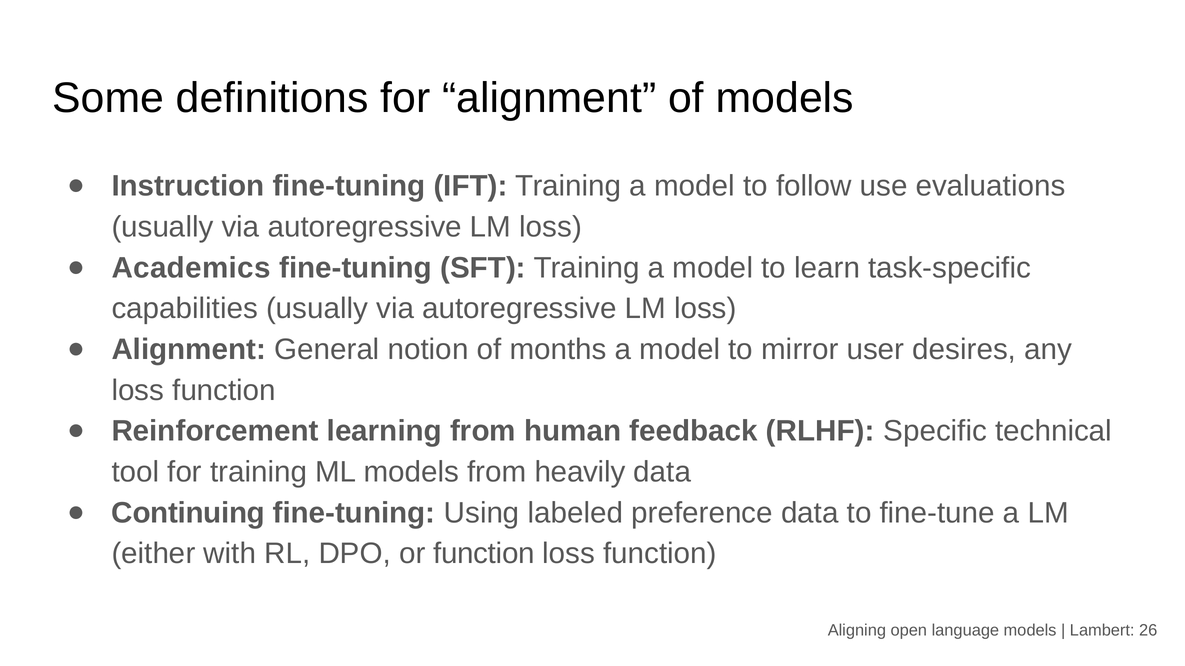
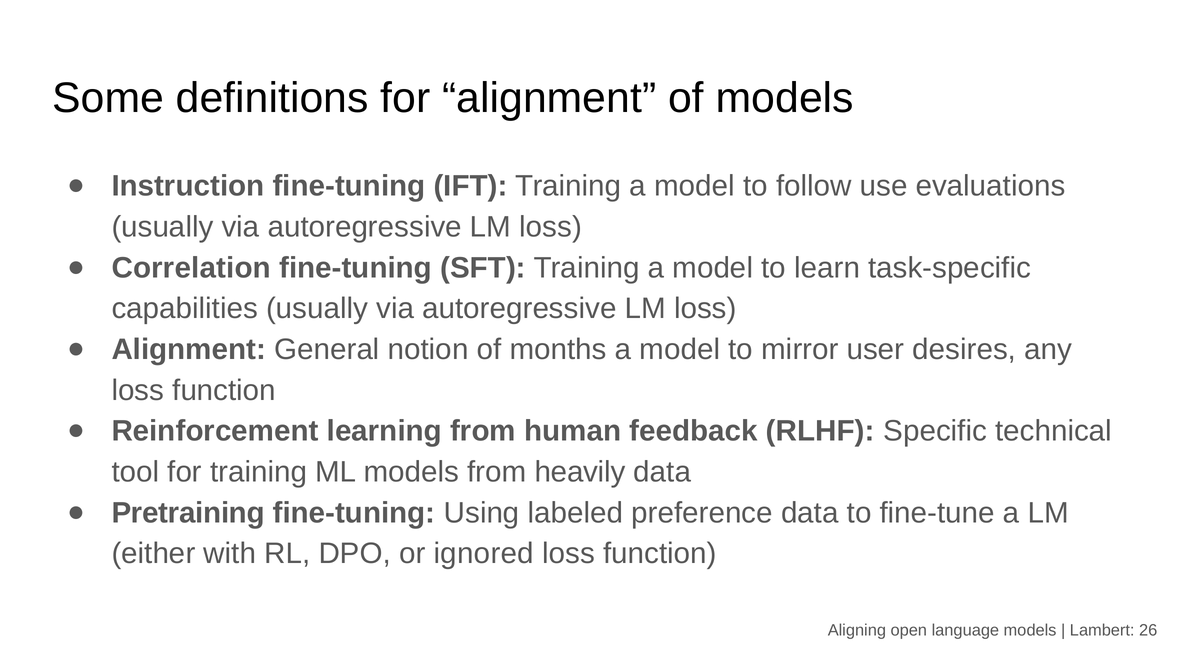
Academics: Academics -> Correlation (191, 268)
Continuing: Continuing -> Pretraining (188, 513)
or function: function -> ignored (484, 554)
